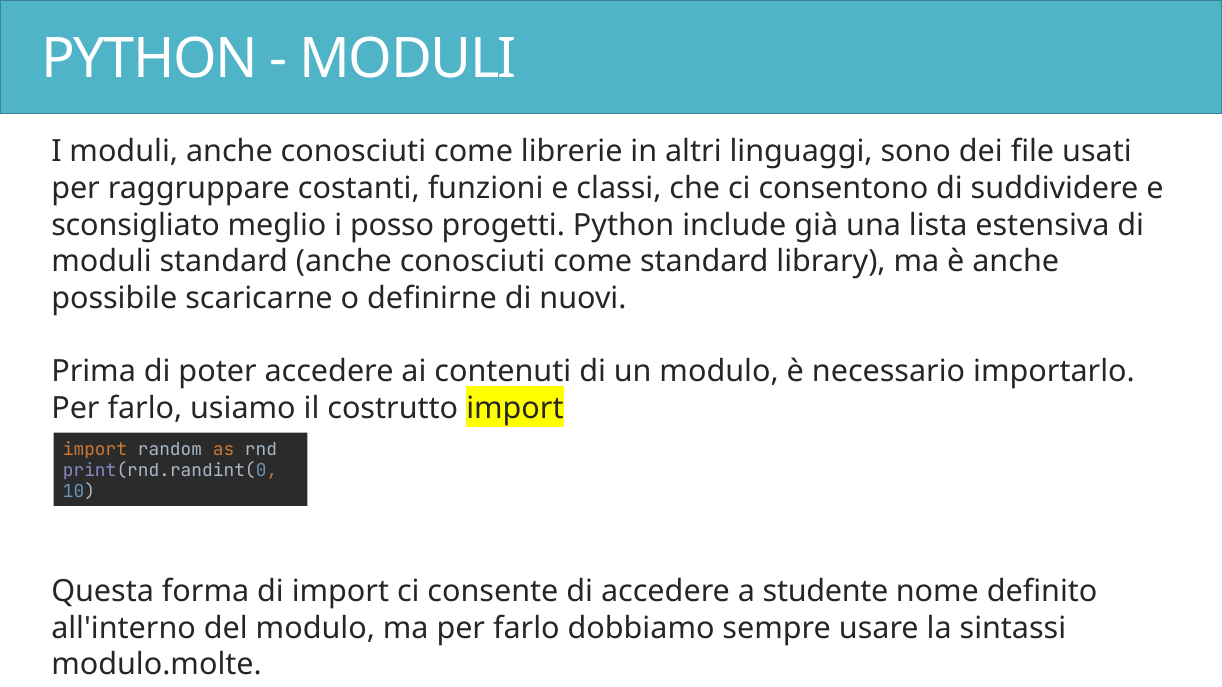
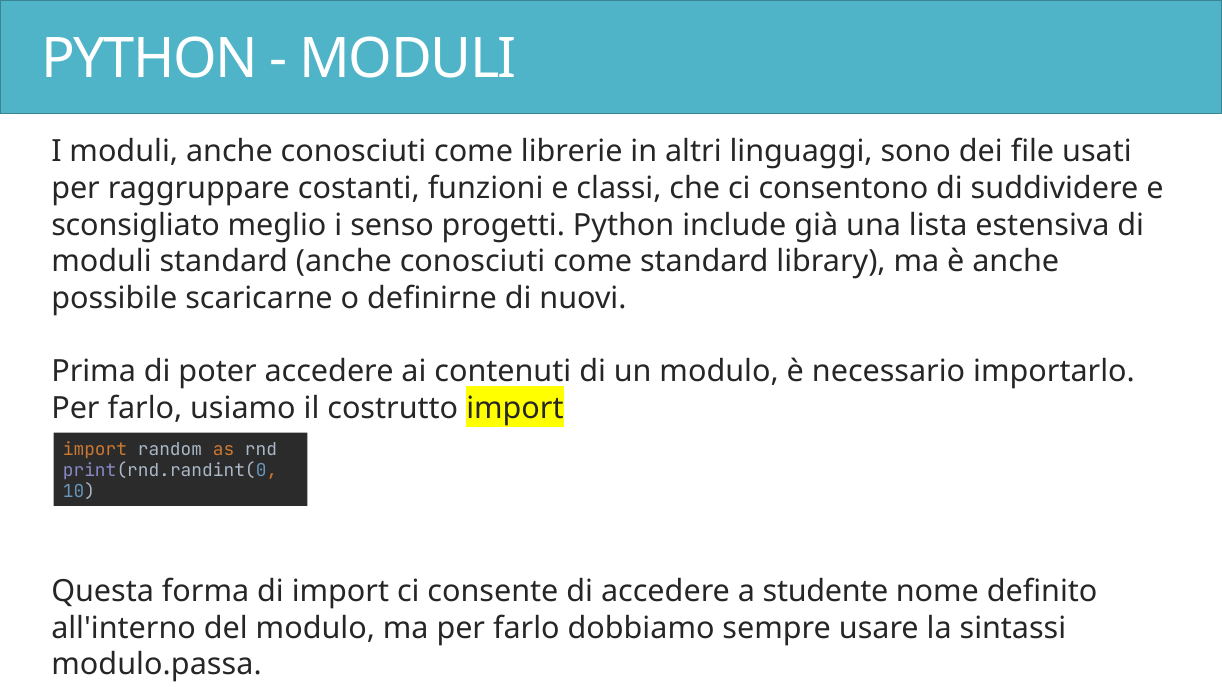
posso: posso -> senso (392, 225)
modulo.molte: modulo.molte -> modulo.passa (157, 665)
